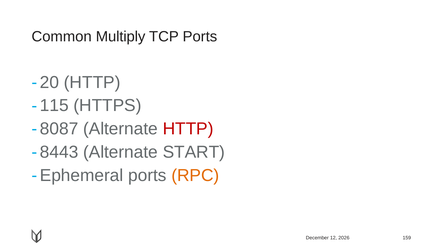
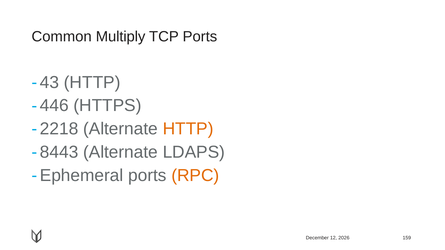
20: 20 -> 43 (50, 82)
115: 115 -> 446 (54, 106)
8087: 8087 -> 2218 (59, 129)
HTTP colour: red -> orange (188, 129)
START: START -> LDAPS (194, 152)
